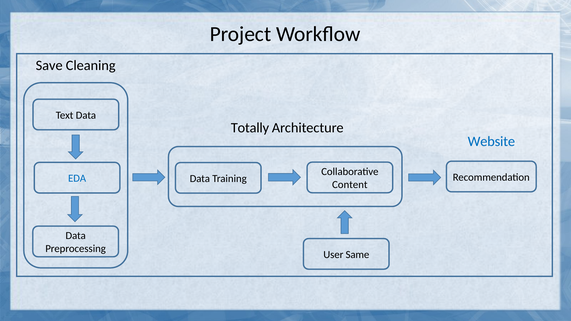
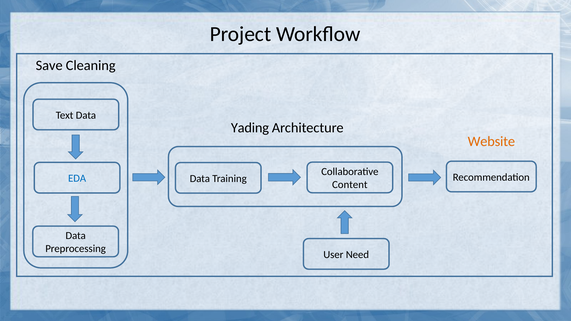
Totally: Totally -> Yading (250, 128)
Website colour: blue -> orange (491, 142)
Same: Same -> Need (357, 255)
